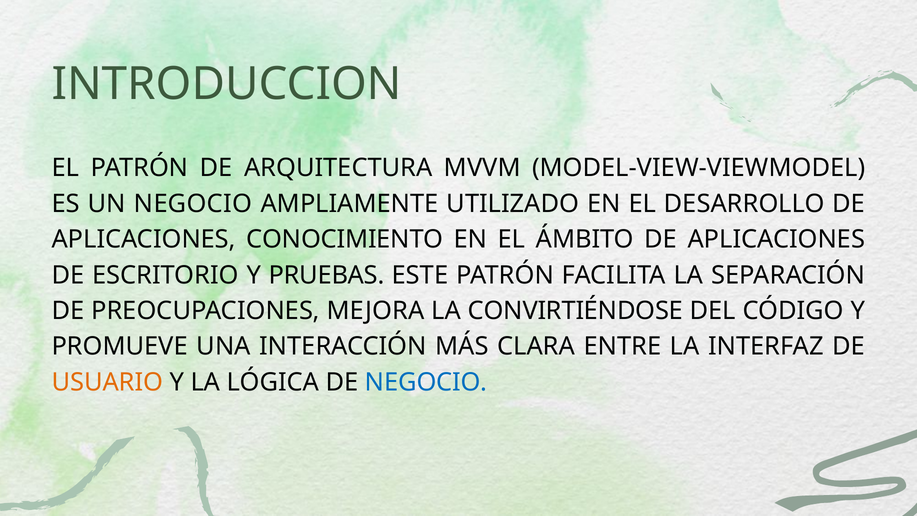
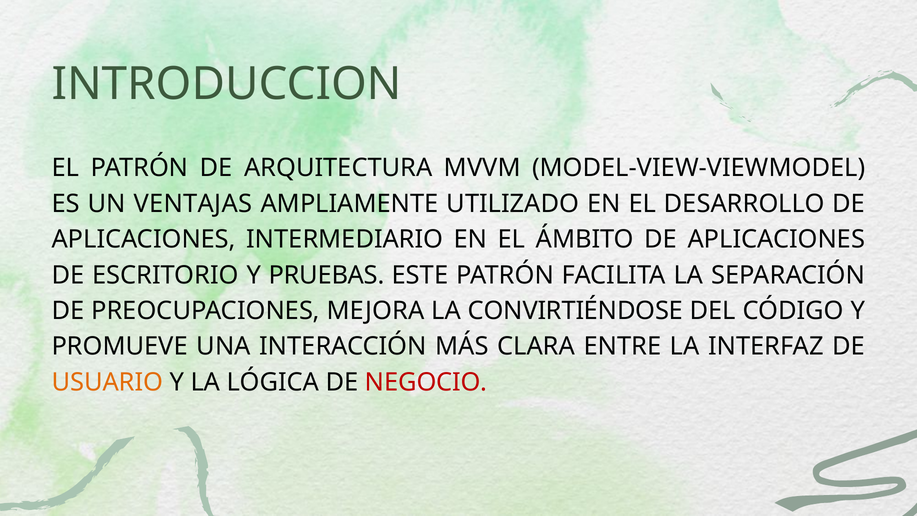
UN NEGOCIO: NEGOCIO -> VENTAJAS (193, 204)
CONOCIMIENTO: CONOCIMIENTO -> INTERMEDIARIO (345, 239)
NEGOCIO colour: blue -> red (426, 382)
